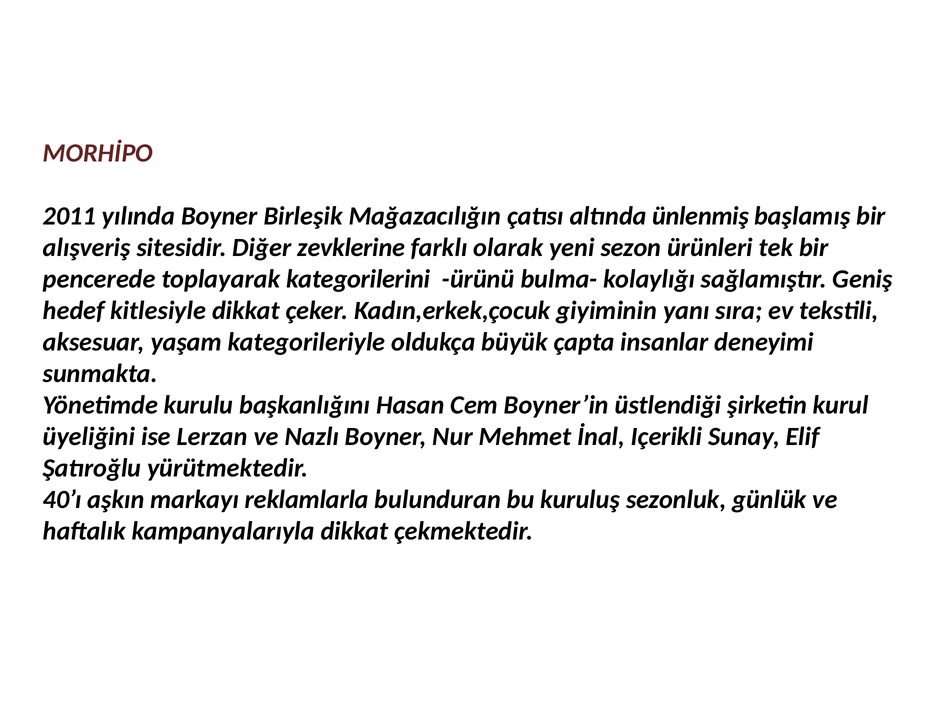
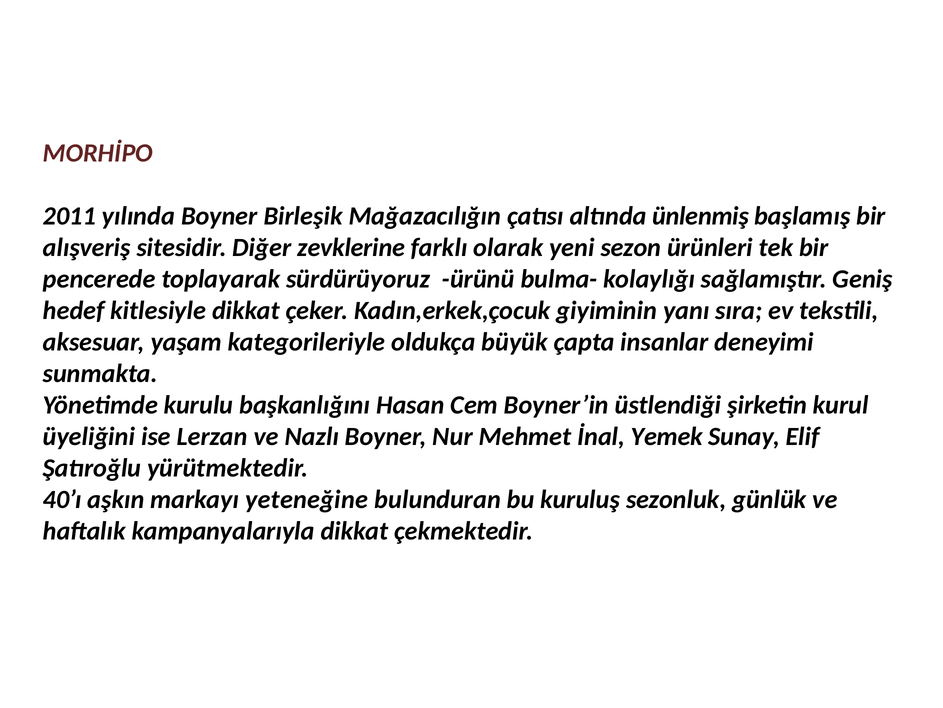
kategorilerini: kategorilerini -> sürdürüyoruz (358, 279)
Içerikli: Içerikli -> Yemek (667, 436)
reklamlarla: reklamlarla -> yeteneğine (307, 499)
